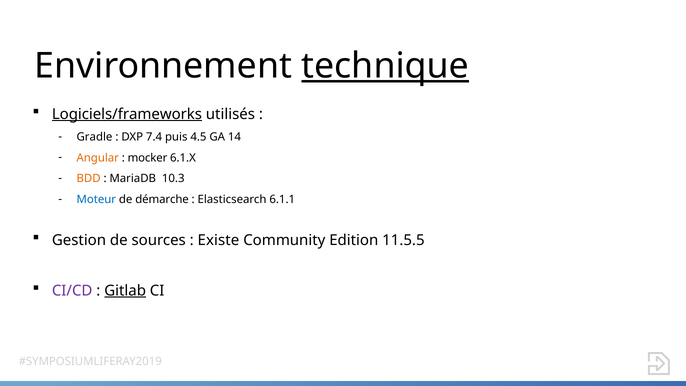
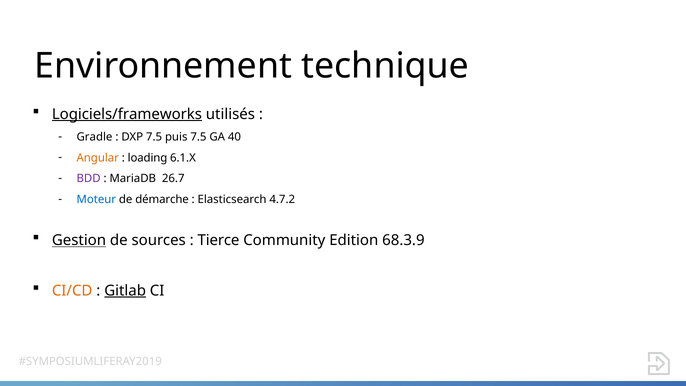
technique underline: present -> none (385, 66)
DXP 7.4: 7.4 -> 7.5 (154, 137)
puis 4.5: 4.5 -> 7.5 (198, 137)
14: 14 -> 40 (234, 137)
mocker: mocker -> loading (148, 158)
BDD colour: orange -> purple (89, 179)
10.3: 10.3 -> 26.7 (173, 179)
6.1.1: 6.1.1 -> 4.7.2 (282, 200)
Gestion underline: none -> present (79, 240)
Existe: Existe -> Tierce (219, 240)
11.5.5: 11.5.5 -> 68.3.9 (403, 240)
CI/CD colour: purple -> orange (72, 291)
